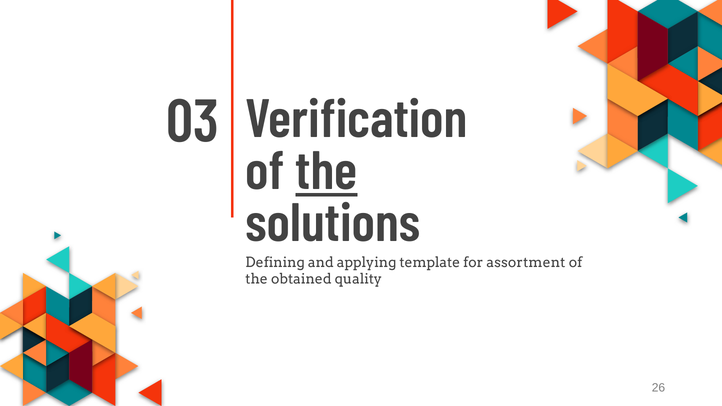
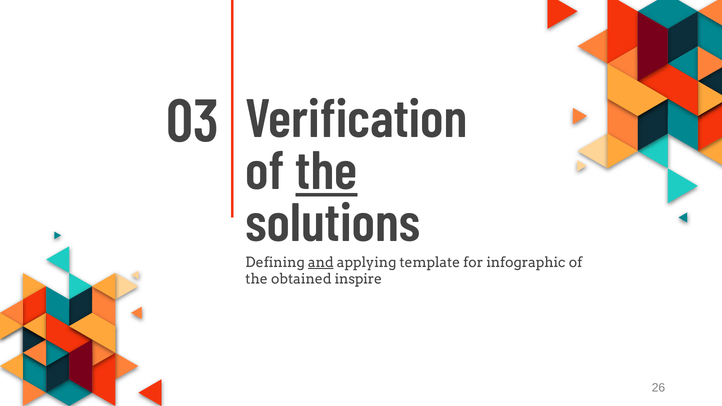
and underline: none -> present (321, 263)
assortment: assortment -> infographic (526, 263)
quality: quality -> inspire (358, 279)
